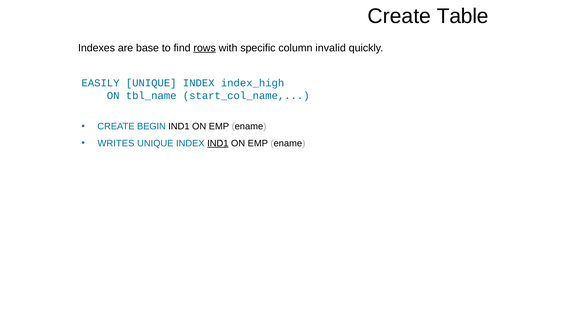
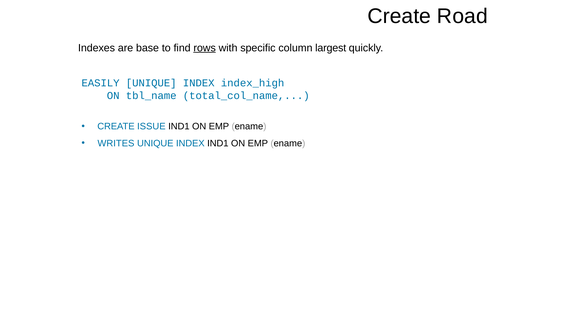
Table: Table -> Road (462, 16)
invalid: invalid -> largest (331, 48)
start_col_name: start_col_name -> total_col_name (246, 96)
BEGIN: BEGIN -> ISSUE (151, 126)
IND1 underline: present -> none (218, 143)
